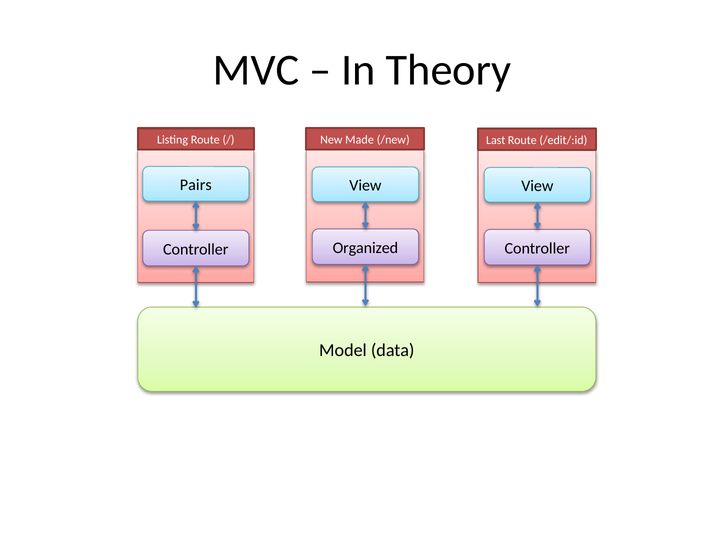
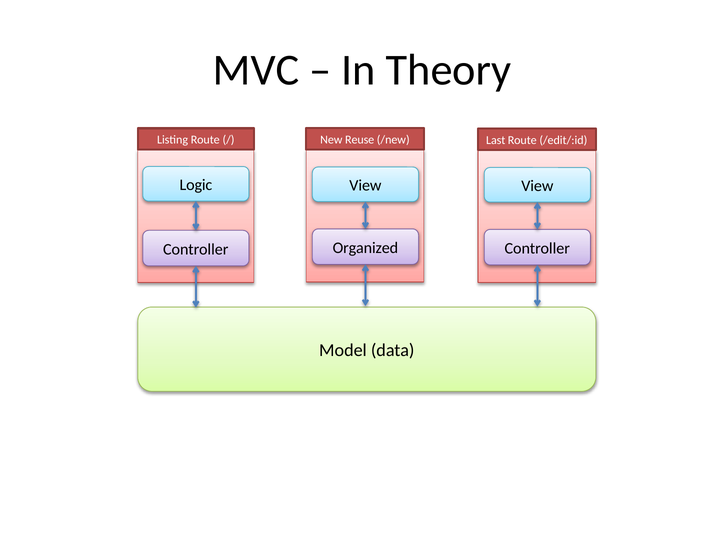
Made: Made -> Reuse (360, 140)
Pairs: Pairs -> Logic (196, 185)
